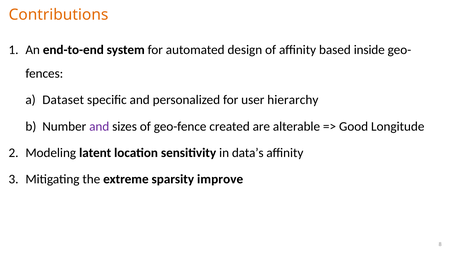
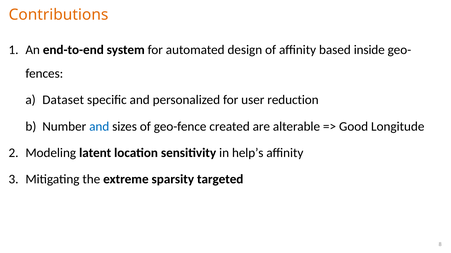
hierarchy: hierarchy -> reduction (293, 100)
and colour: purple -> blue (99, 127)
data’s: data’s -> help’s (248, 153)
improve: improve -> targeted (220, 180)
